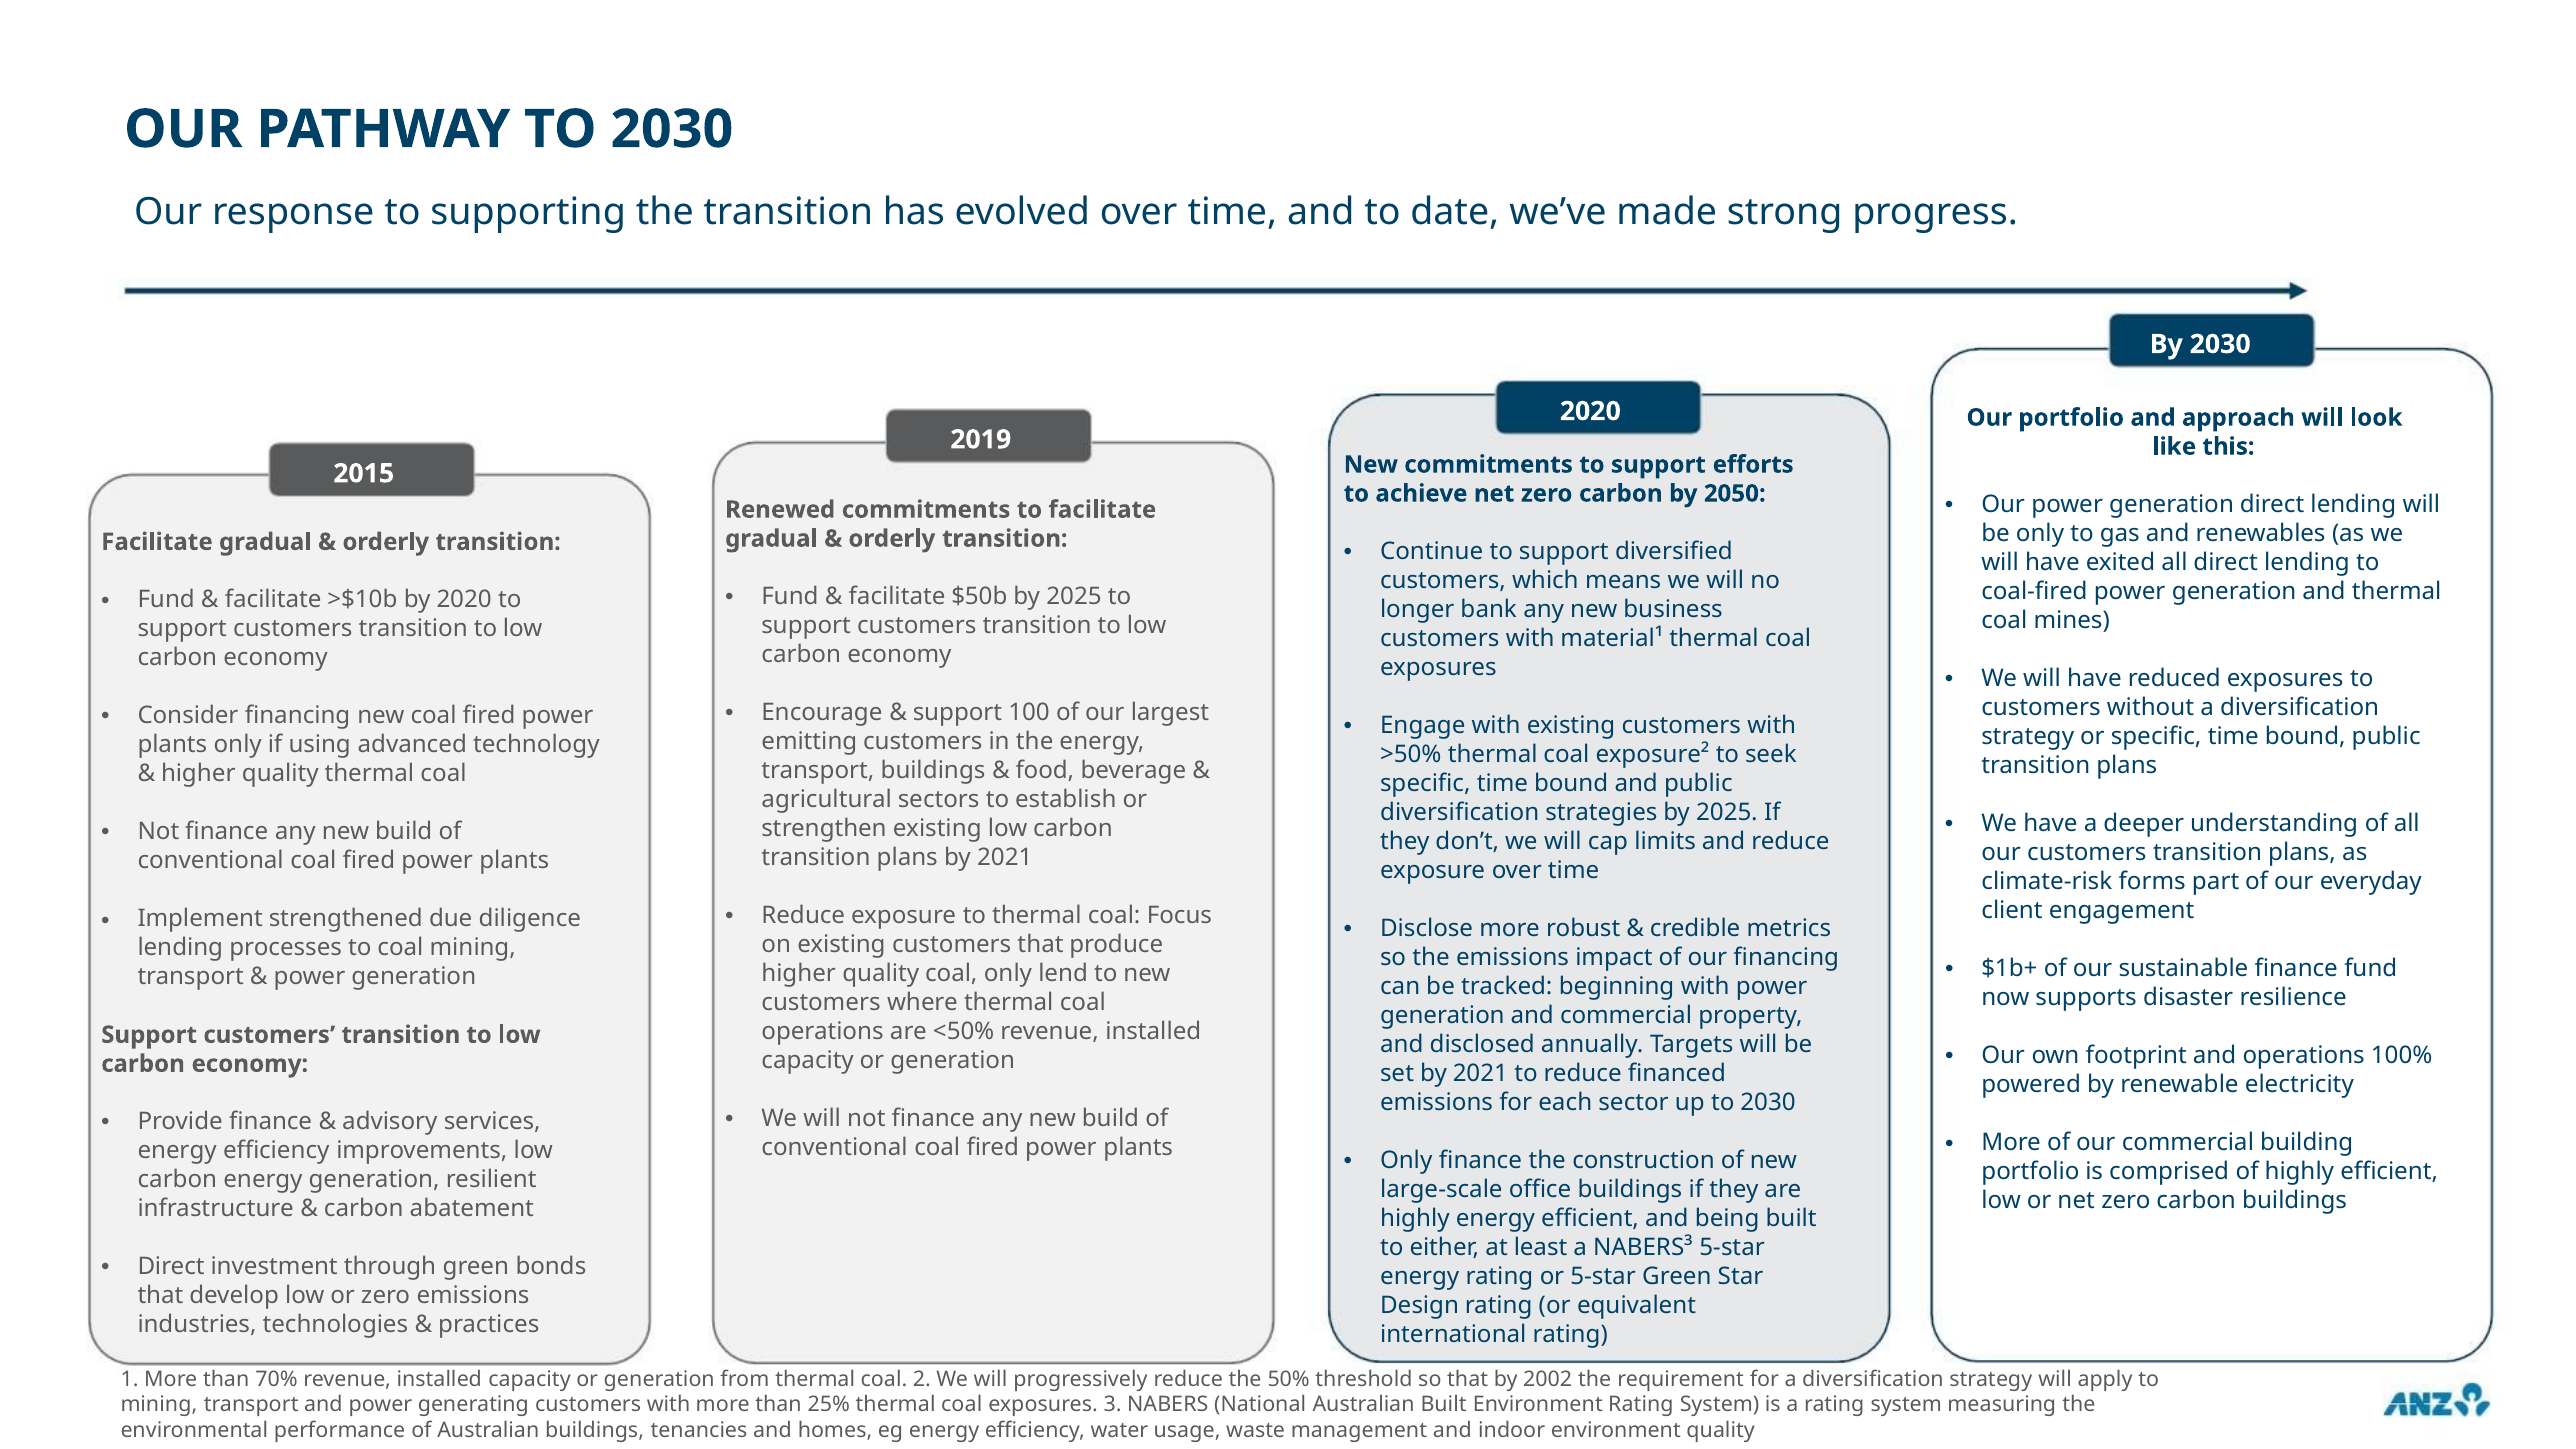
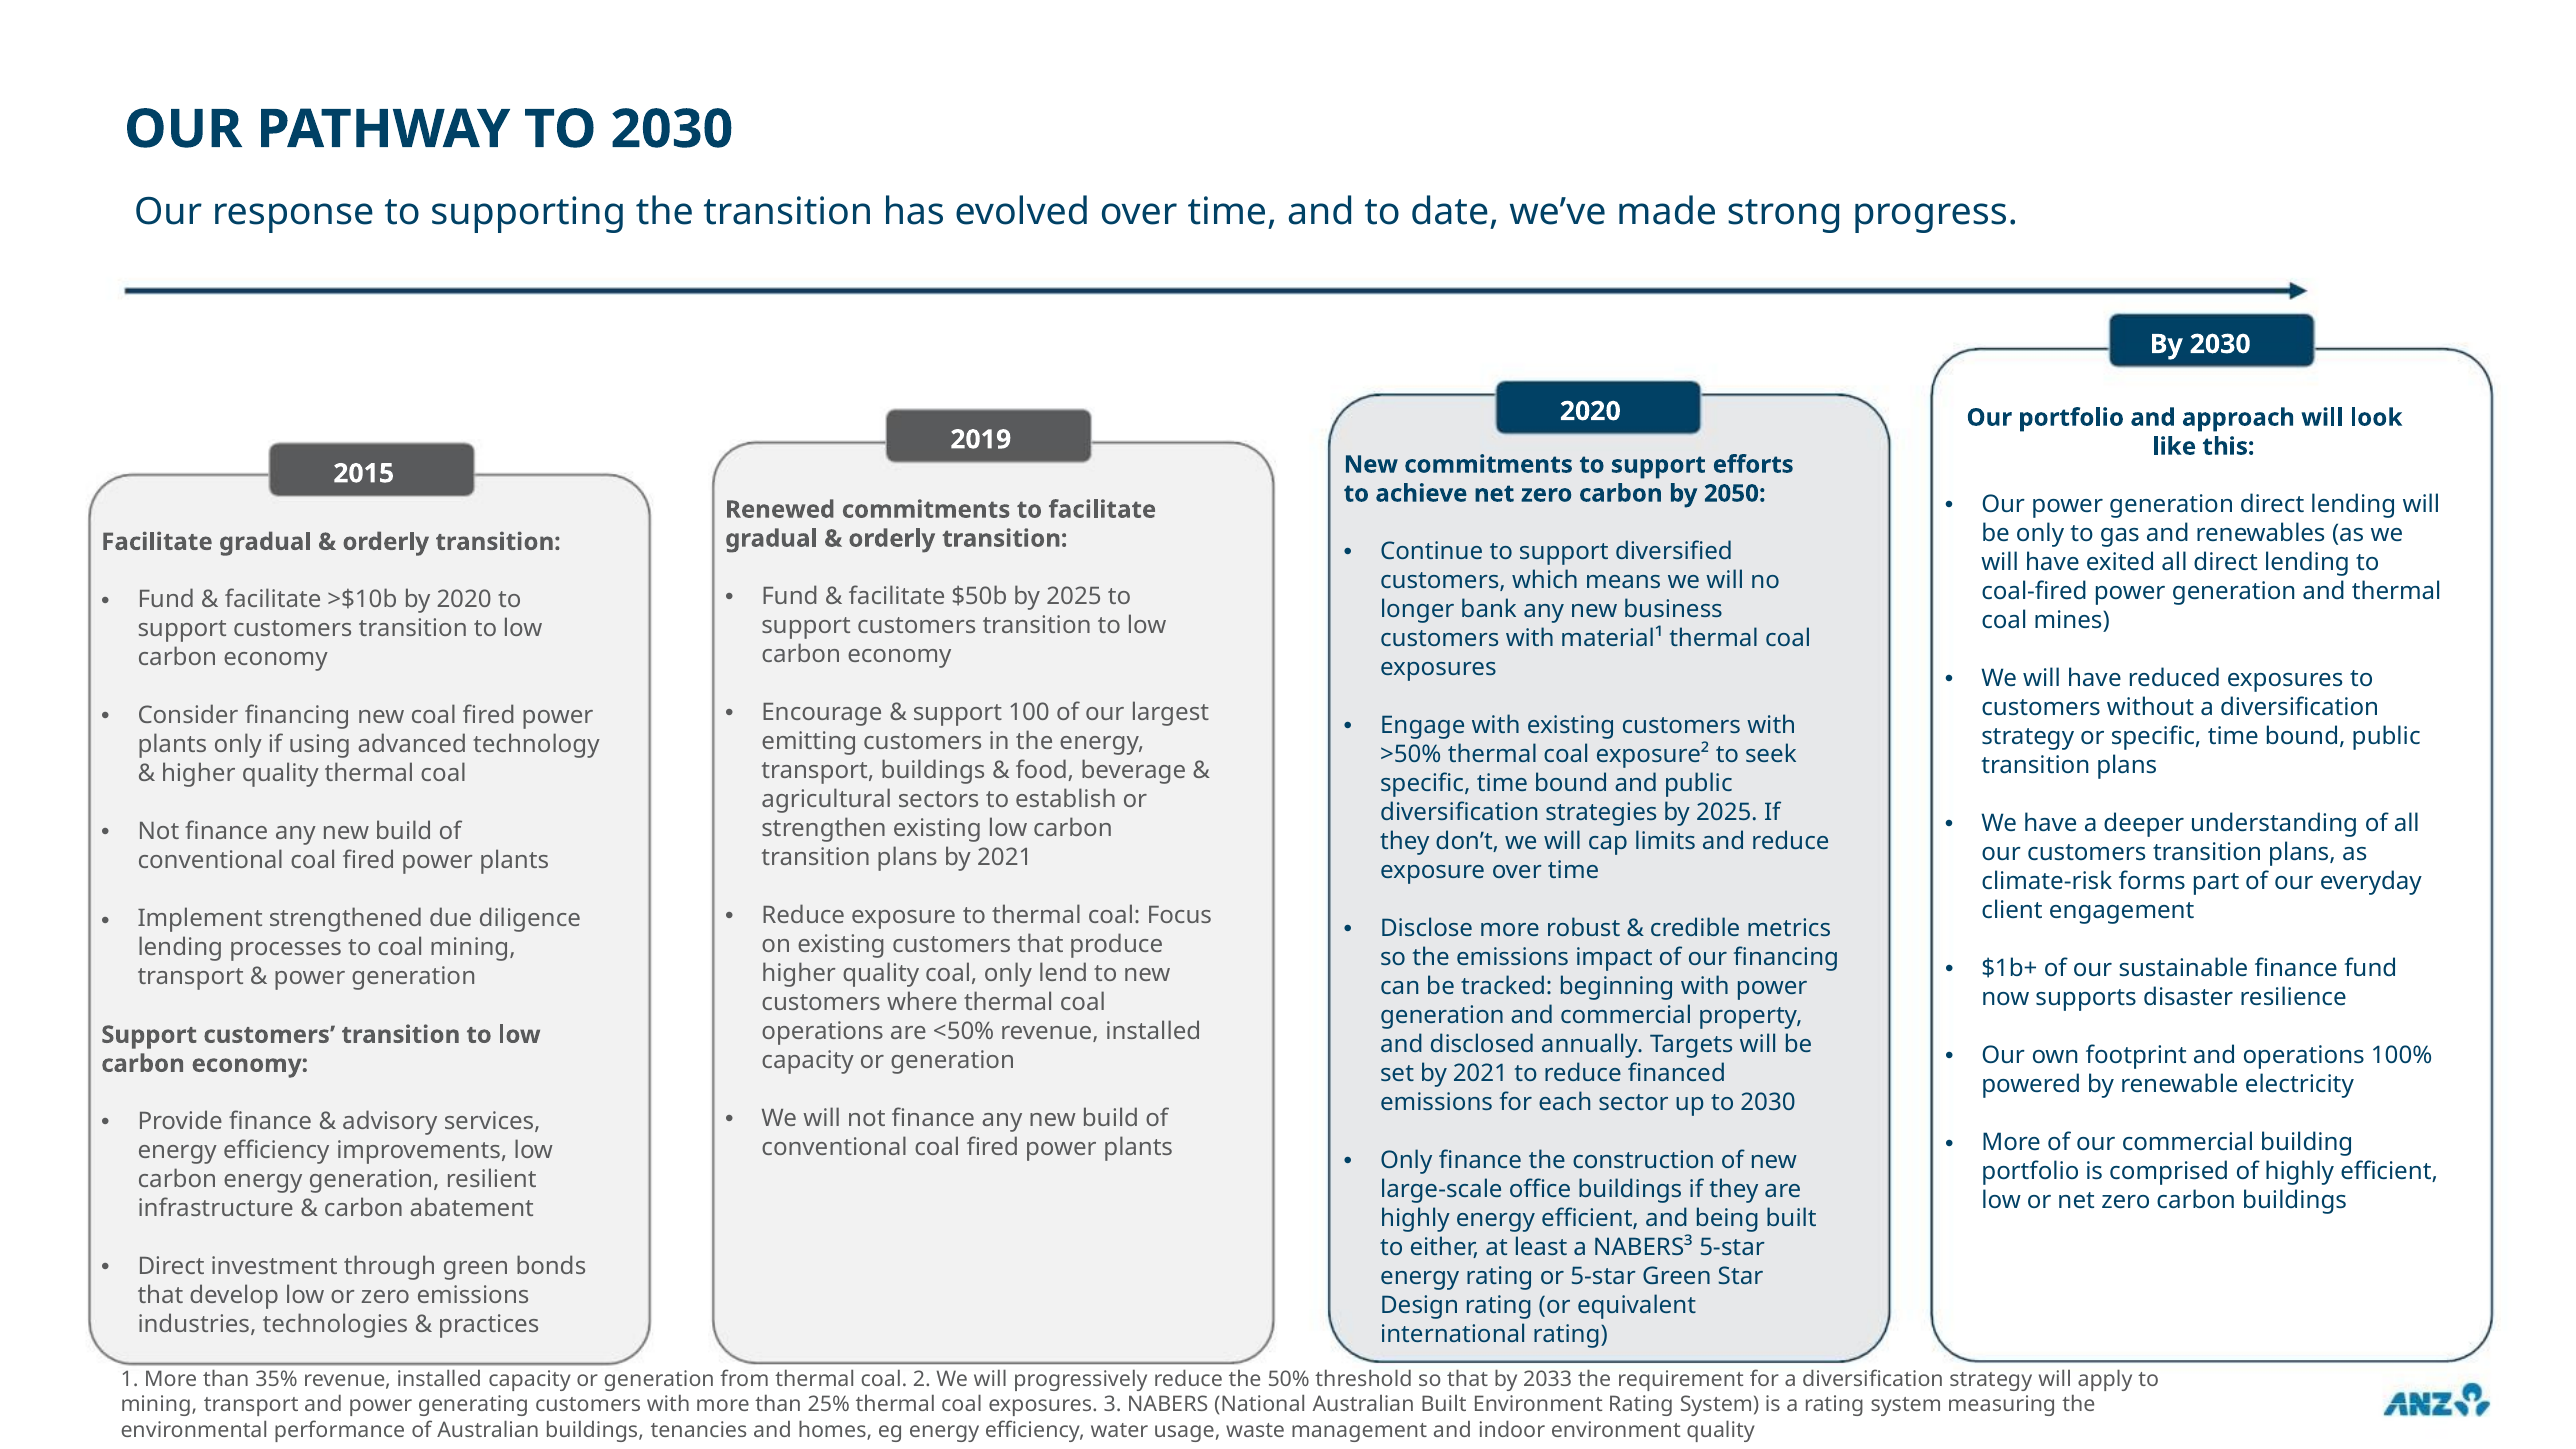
70%: 70% -> 35% (276, 1379)
2002: 2002 -> 2033 (1548, 1379)
